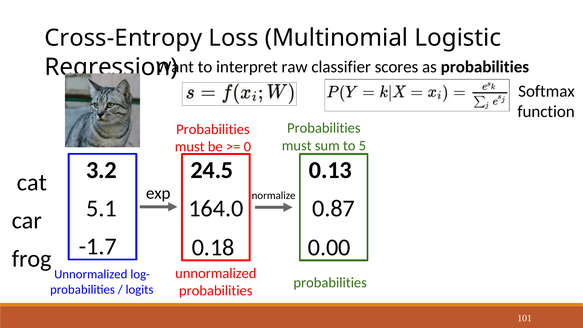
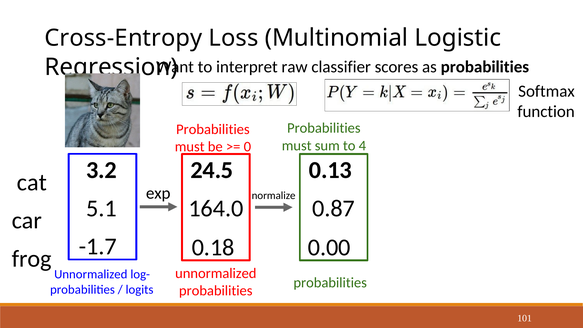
5: 5 -> 4 (362, 146)
